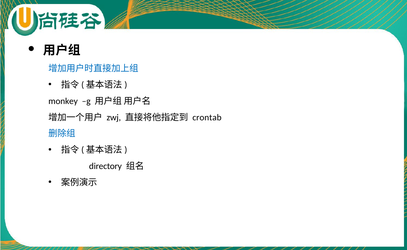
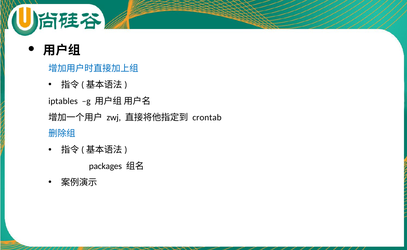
monkey: monkey -> iptables (63, 101)
directory: directory -> packages (105, 166)
